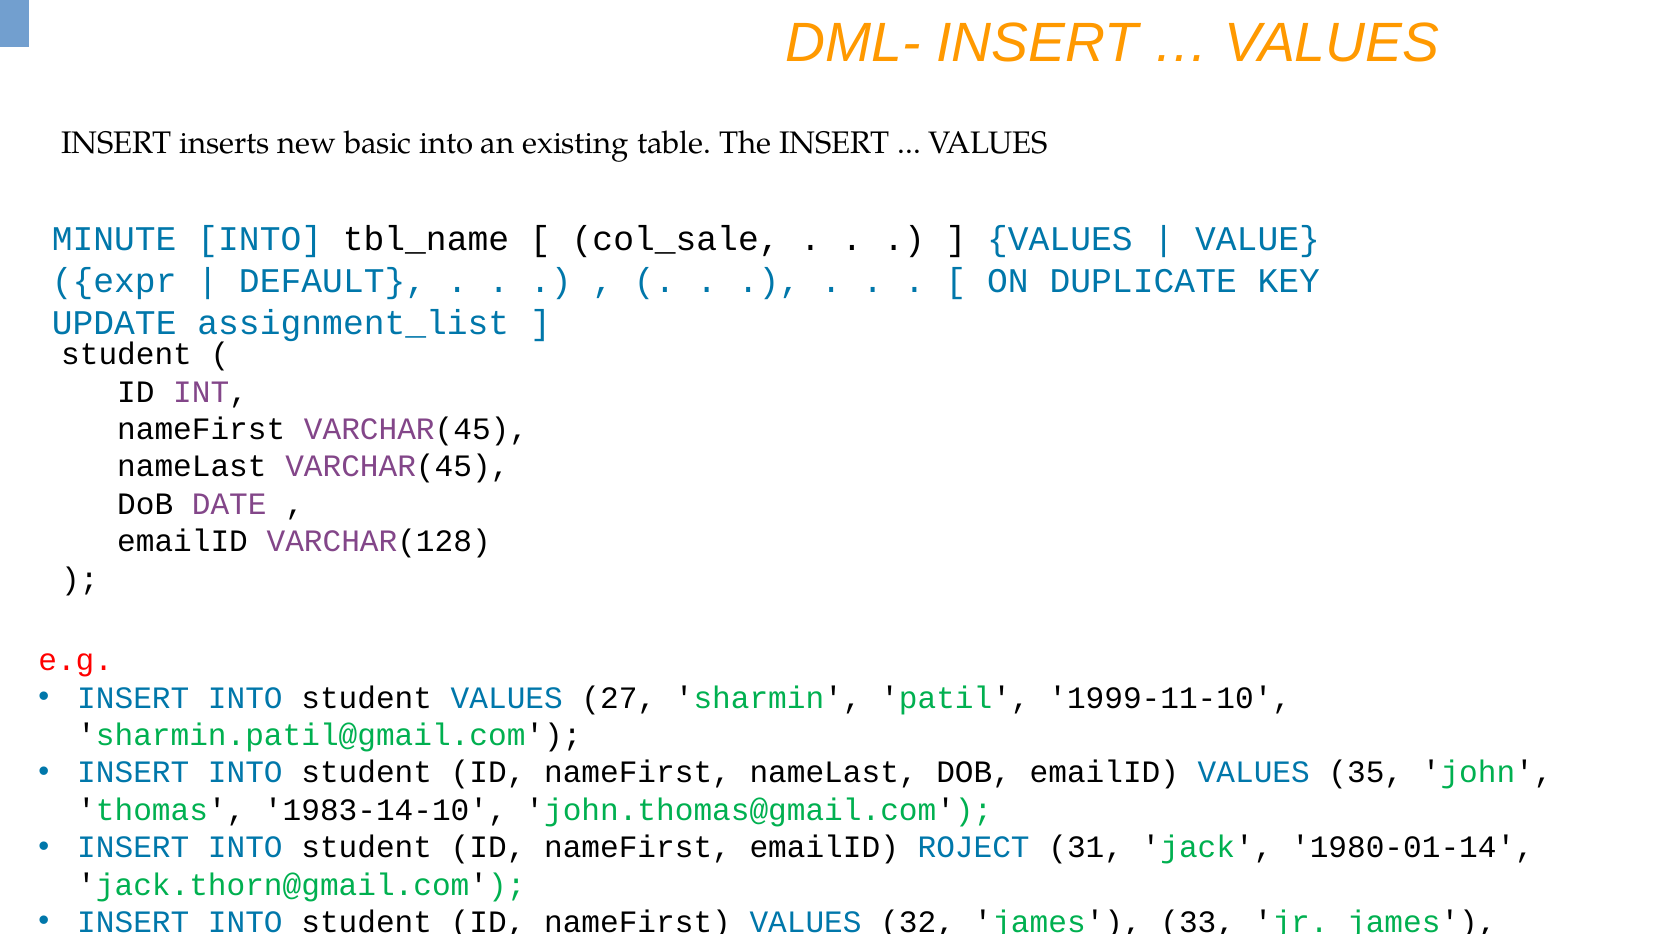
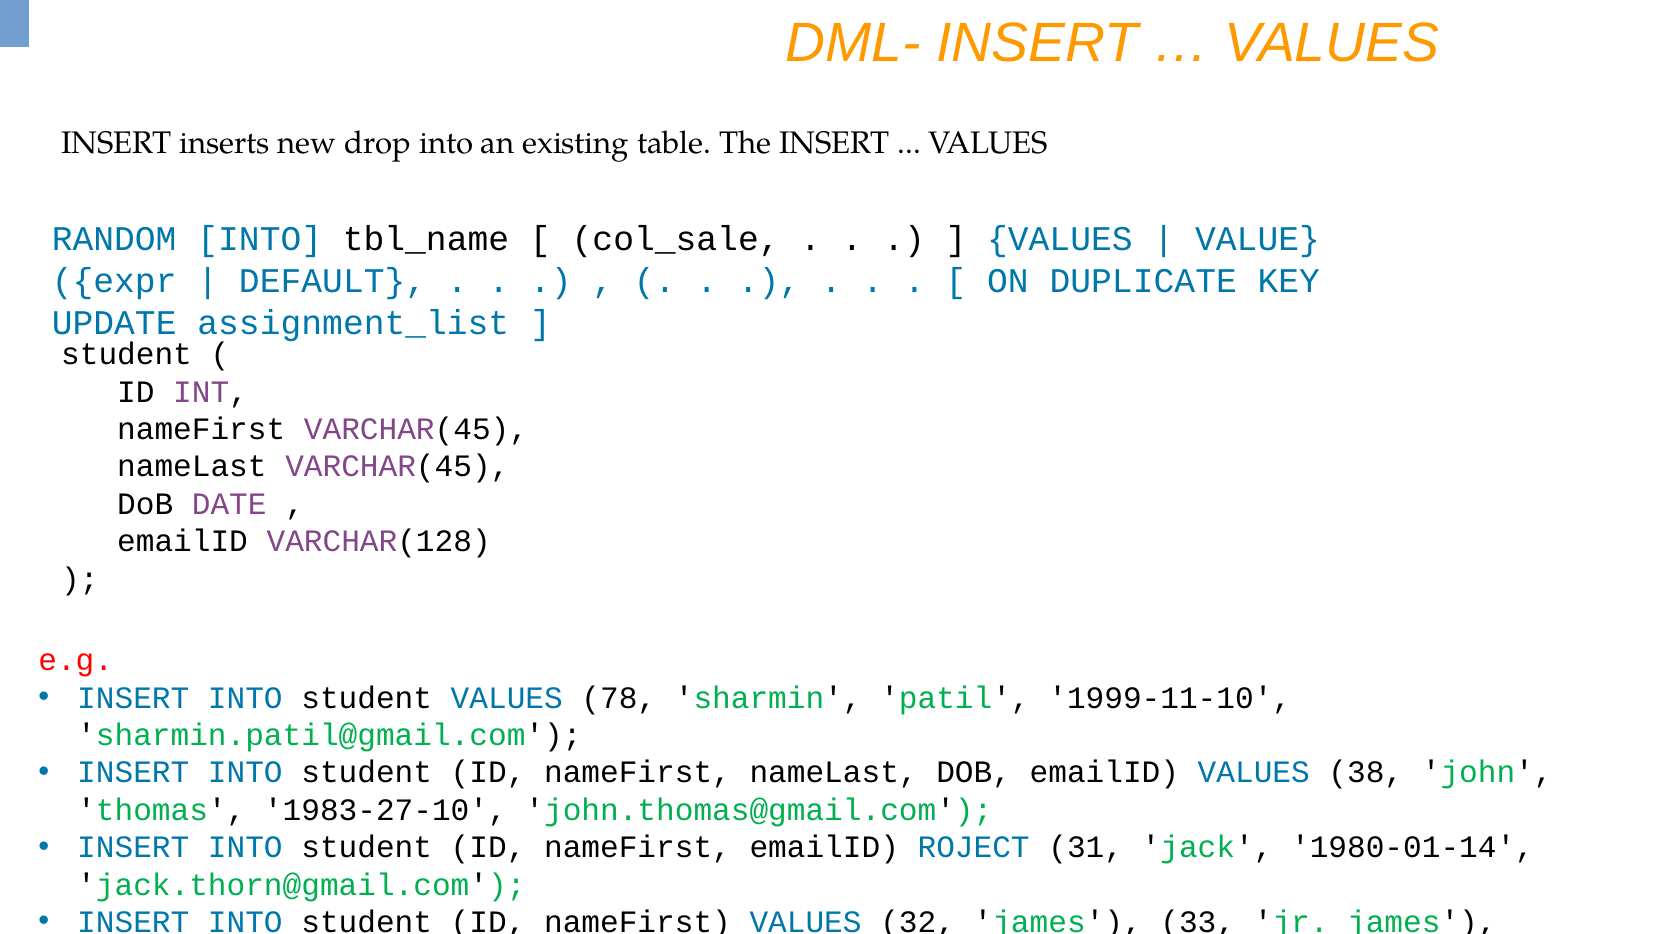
basic: basic -> drop (378, 143)
MINUTE: MINUTE -> RANDOM (114, 239)
27: 27 -> 78 (619, 698)
35: 35 -> 38 (1366, 773)
1983-14-10: 1983-14-10 -> 1983-27-10 (385, 810)
